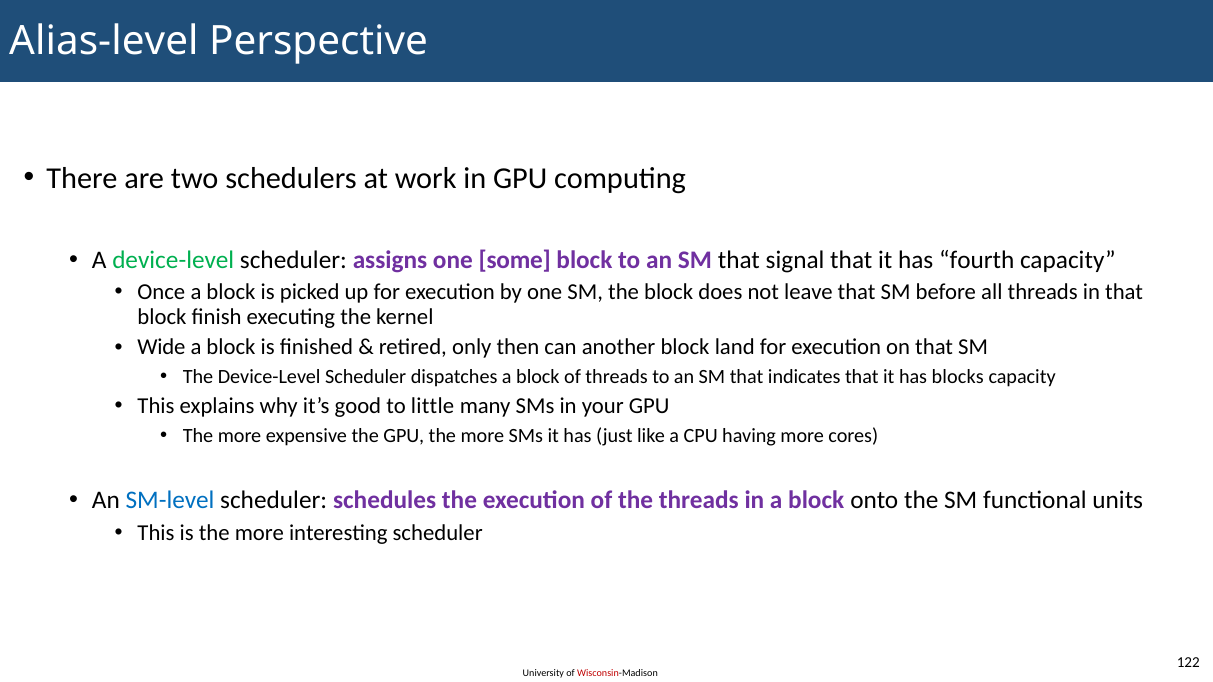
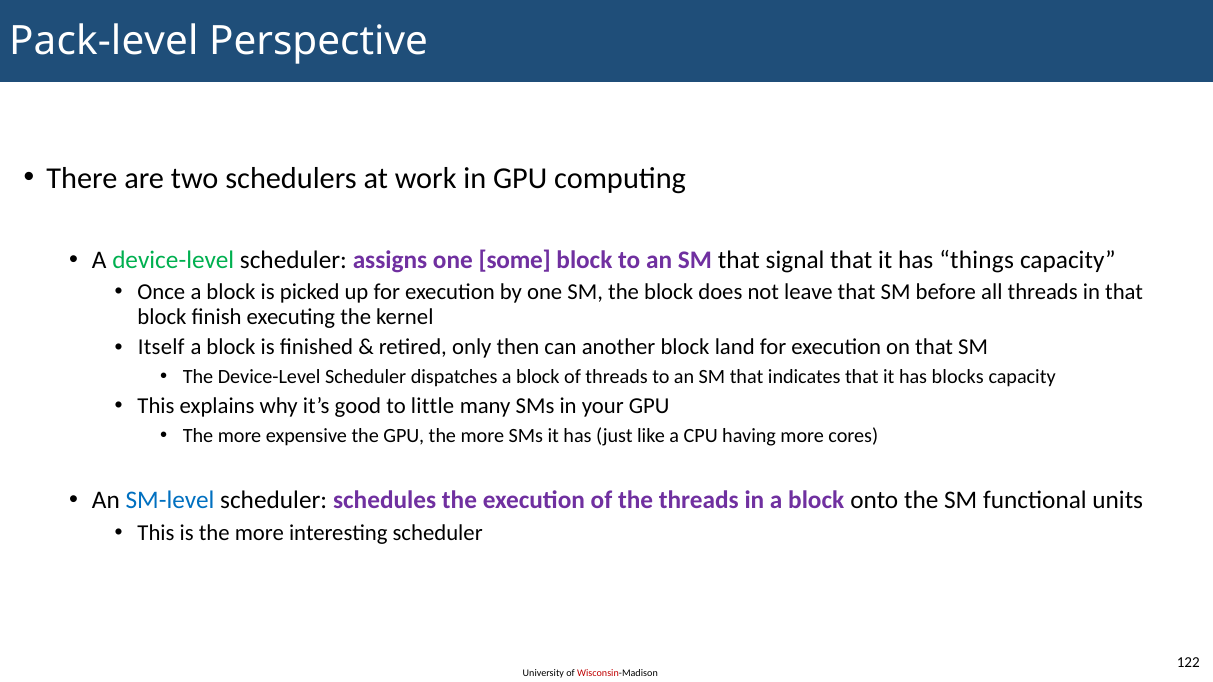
Alias-level: Alias-level -> Pack-level (104, 41)
fourth: fourth -> things (977, 260)
Wide: Wide -> Itself (161, 348)
